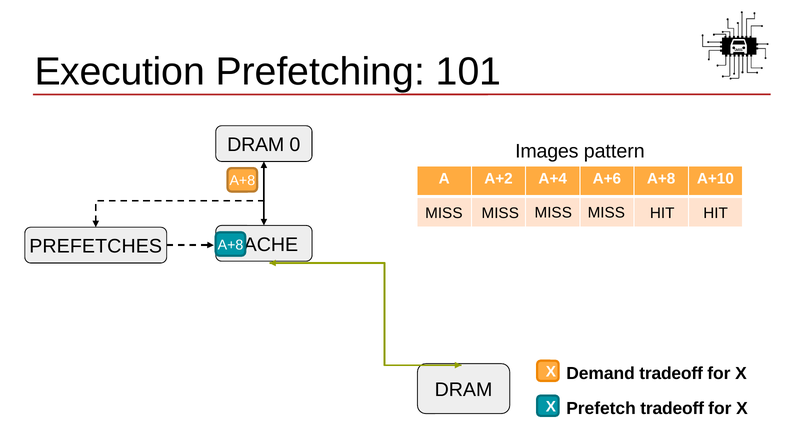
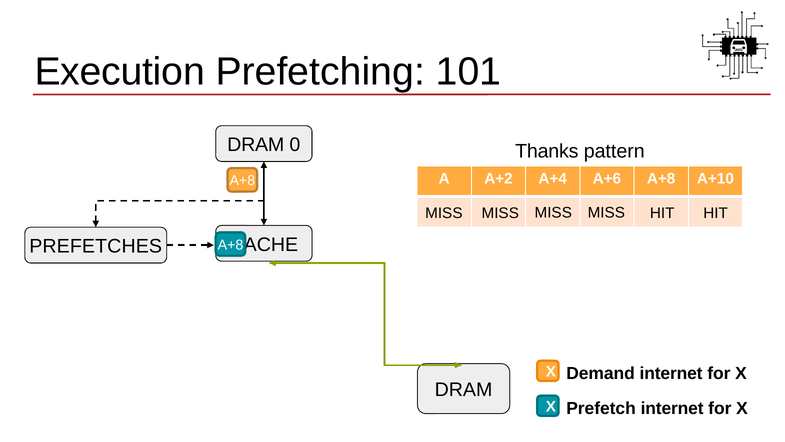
Images: Images -> Thanks (547, 151)
Demand tradeoff: tradeoff -> internet (671, 373)
Prefetch tradeoff: tradeoff -> internet (672, 408)
